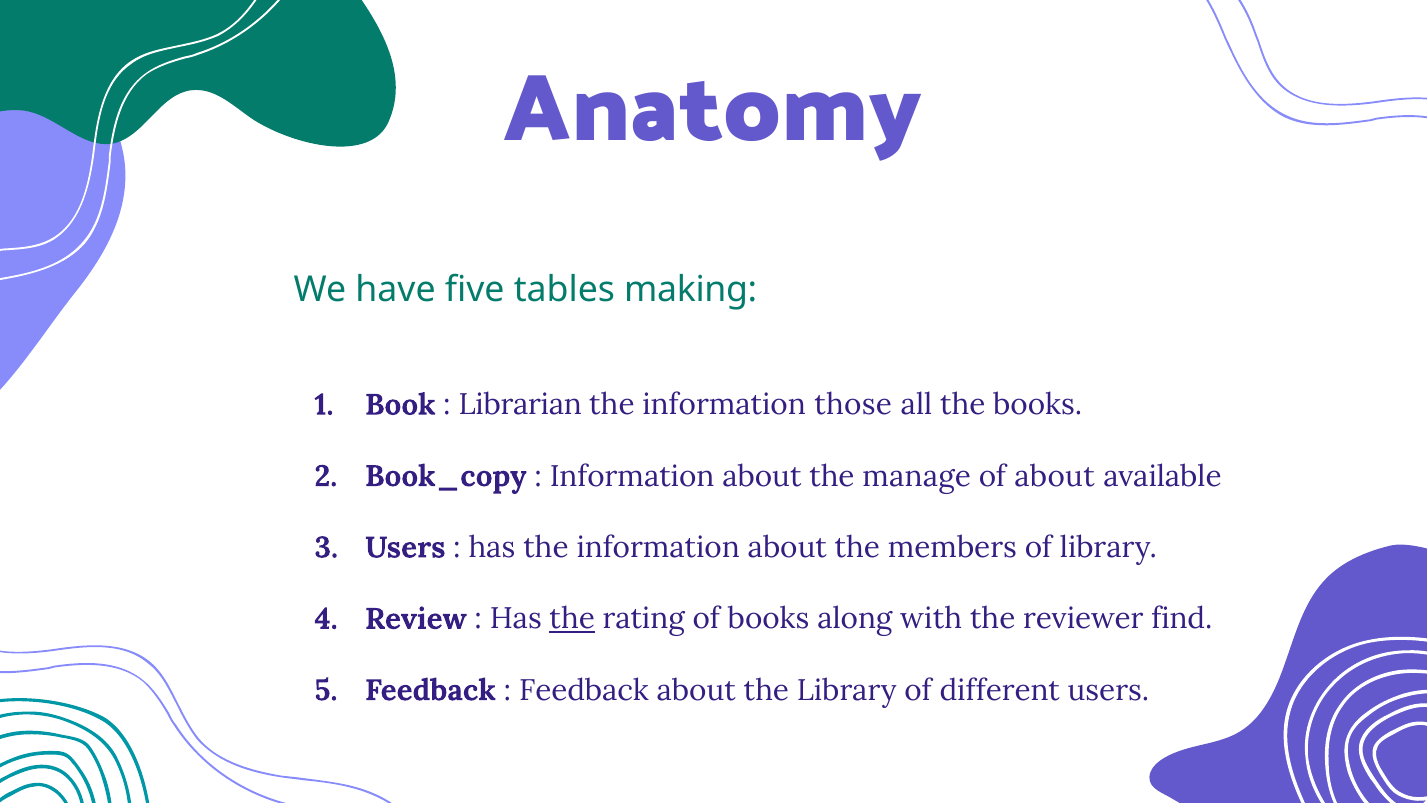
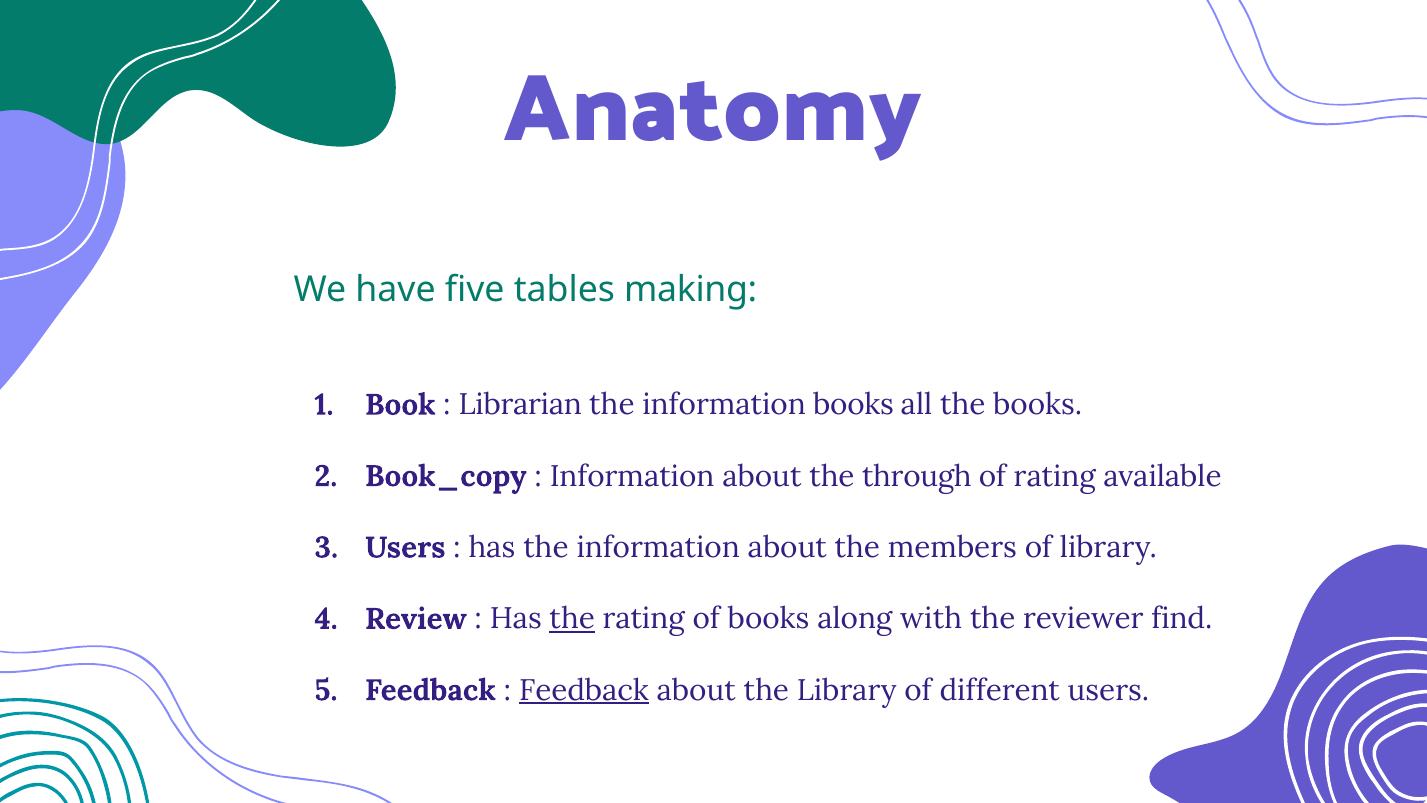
information those: those -> books (853, 405)
manage: manage -> through (917, 476)
of about: about -> rating (1055, 476)
Feedback underline: none -> present (584, 690)
